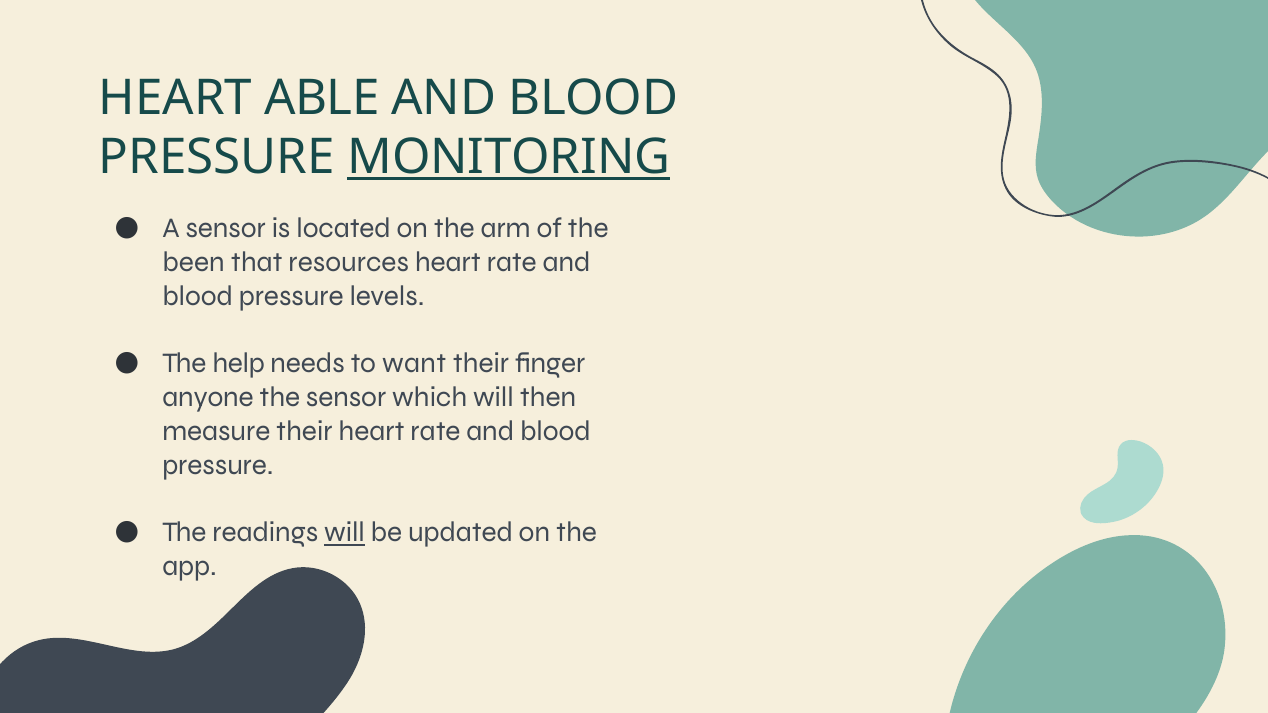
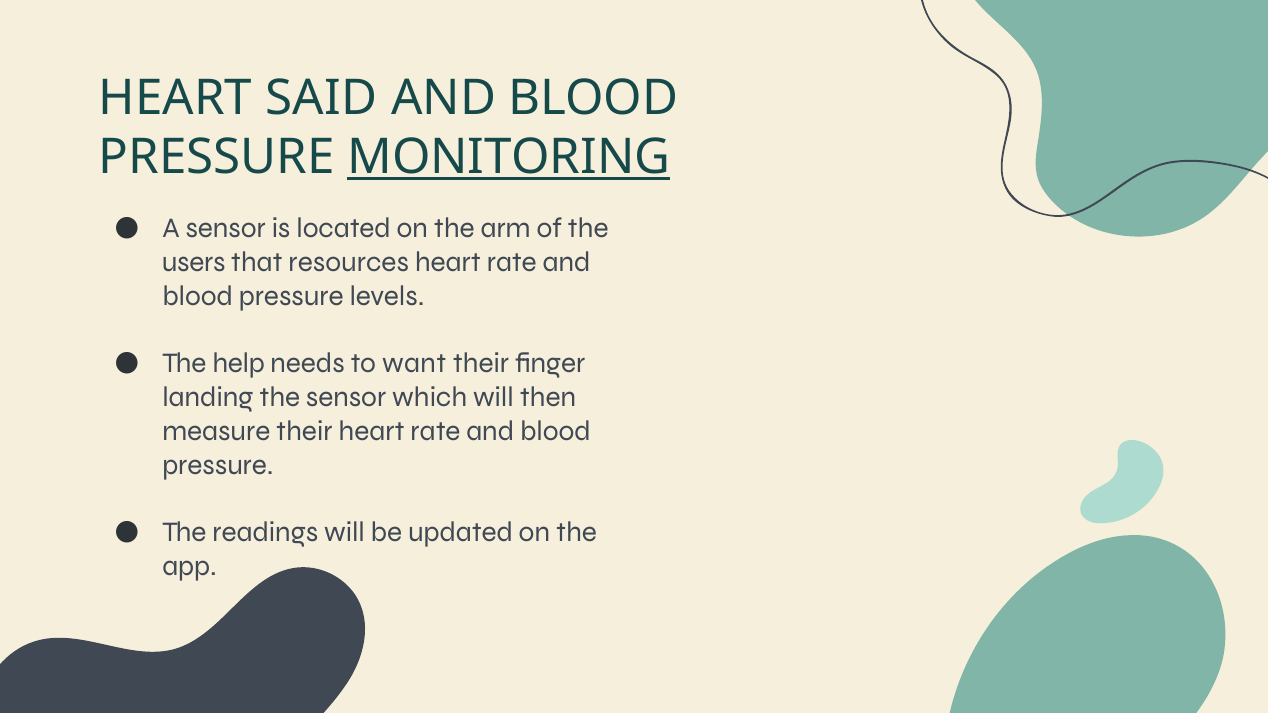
ABLE: ABLE -> SAID (321, 98)
been: been -> users (194, 262)
anyone: anyone -> landing (208, 398)
will underline: present -> none (345, 533)
